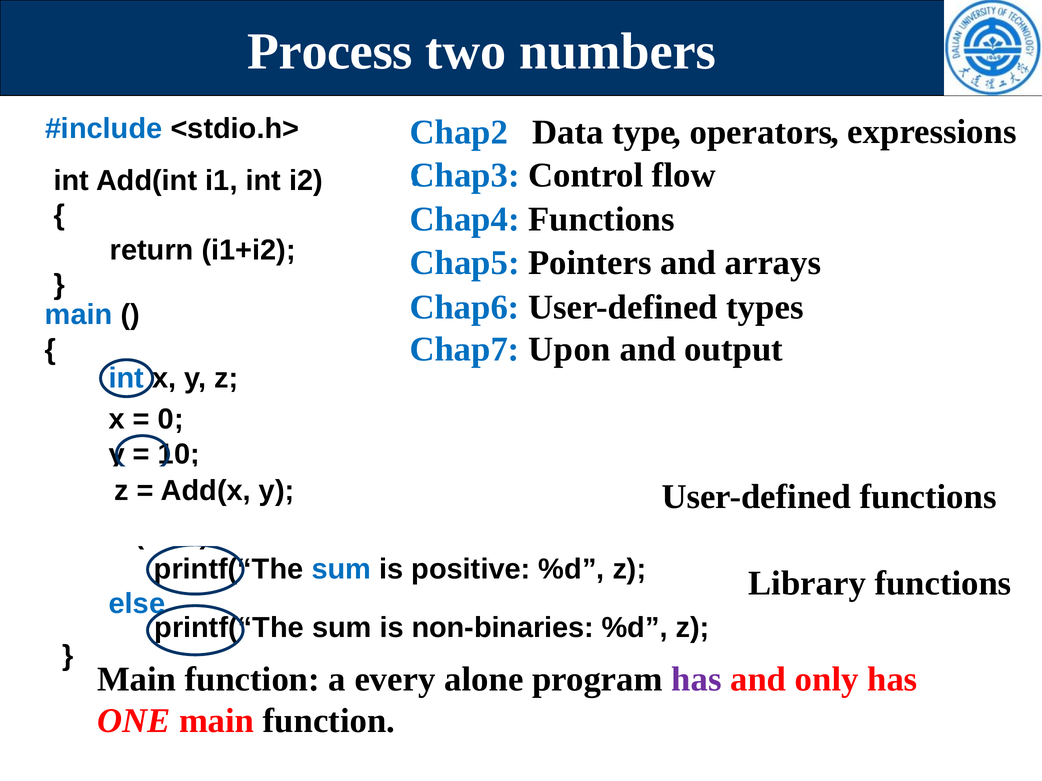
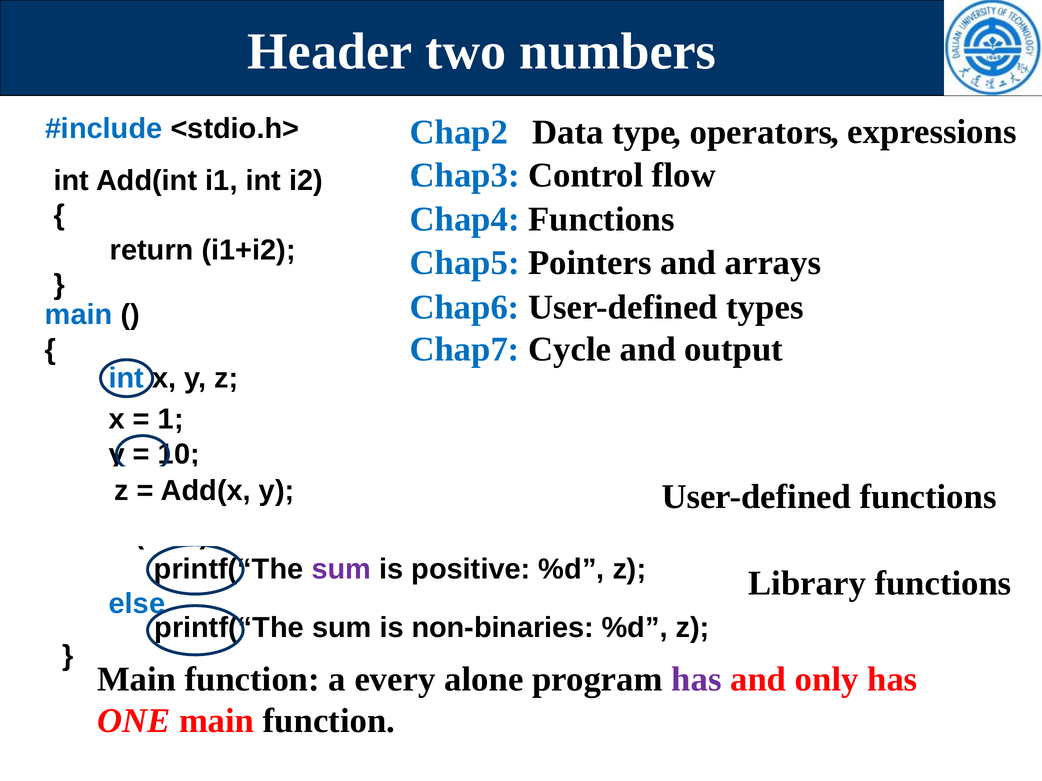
Process: Process -> Header (330, 51)
Upon: Upon -> Cycle (570, 350)
0: 0 -> 1 (171, 419)
sum colour: blue -> purple (341, 569)
